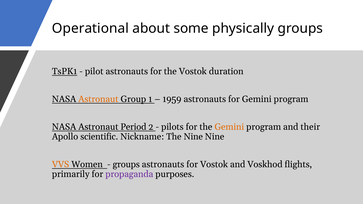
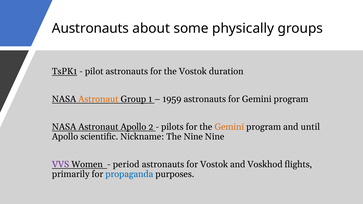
Operational: Operational -> Austronauts (90, 28)
Astronaut Period: Period -> Apollo (133, 127)
their: their -> until (310, 127)
VVS colour: orange -> purple (61, 164)
groups: groups -> period (126, 164)
propaganda colour: purple -> blue (129, 174)
